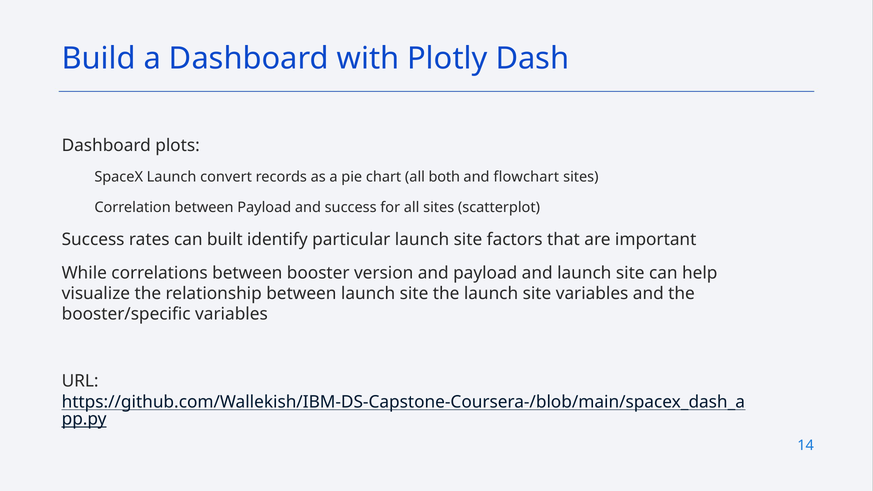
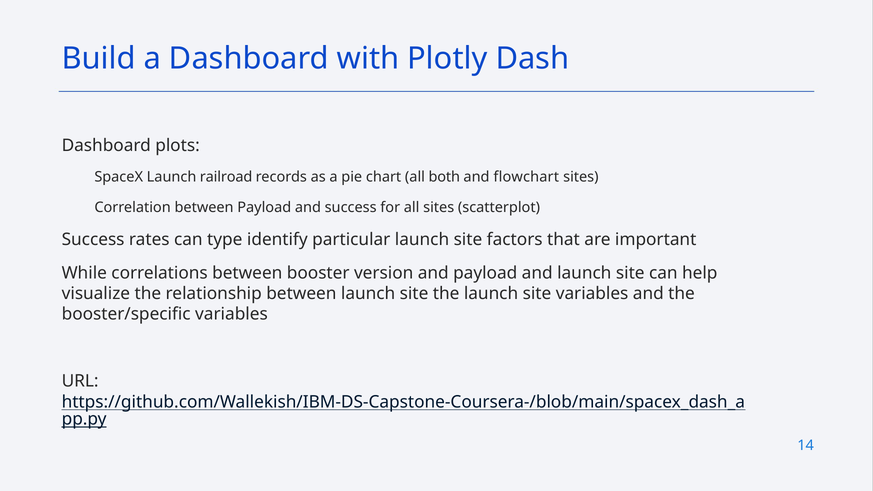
convert: convert -> railroad (226, 177)
built: built -> type (225, 239)
